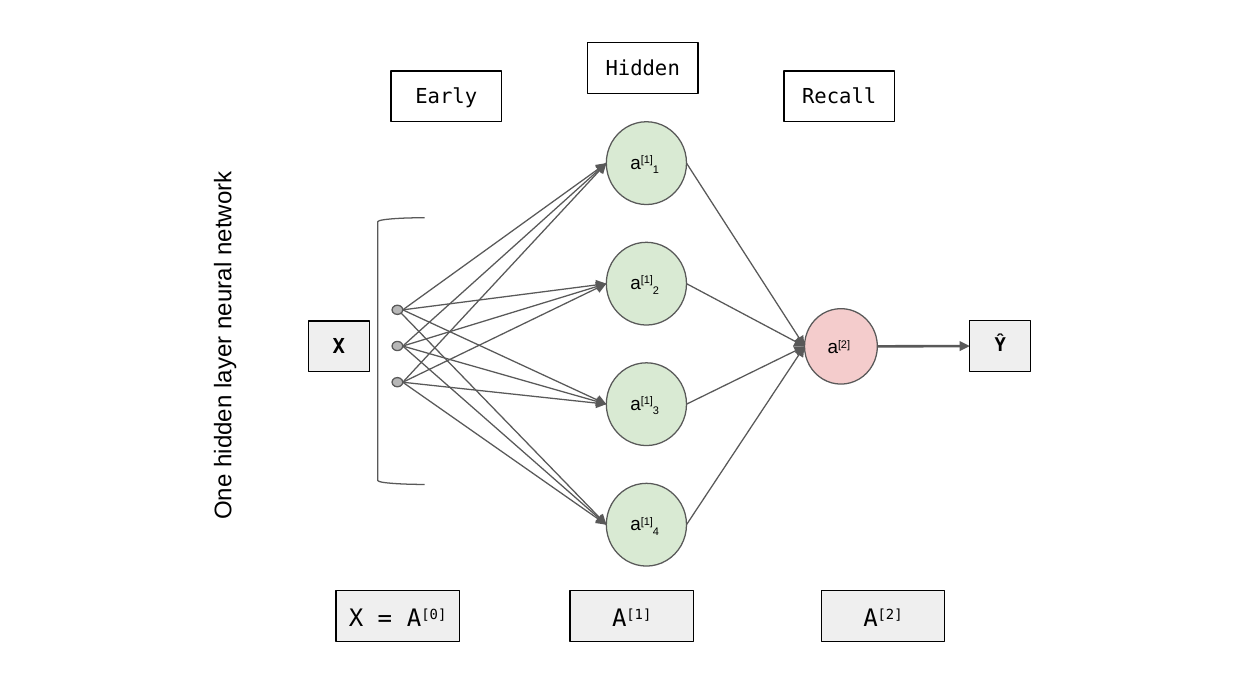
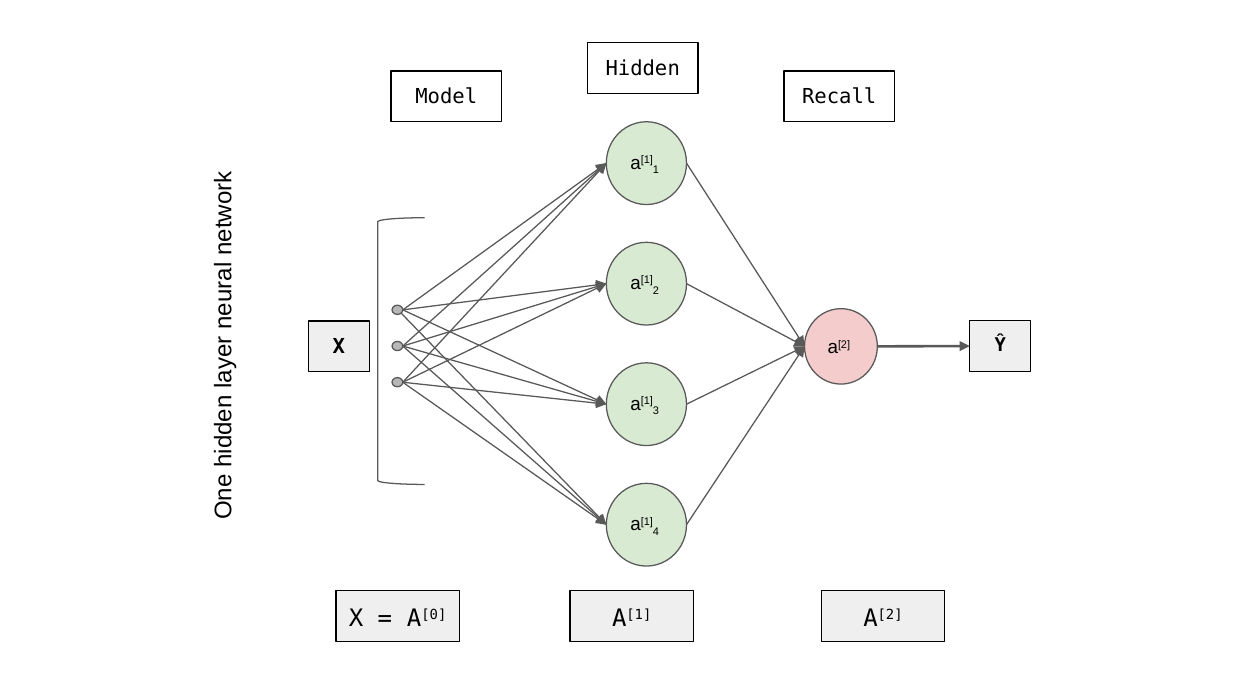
Early: Early -> Model (446, 97)
